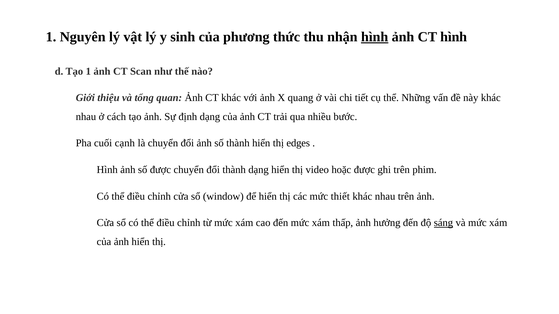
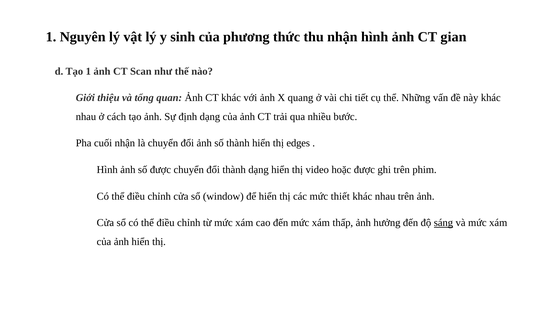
hình underline: present -> none (375, 37)
CT hình: hình -> gian (453, 37)
cuối cạnh: cạnh -> nhận (125, 143)
